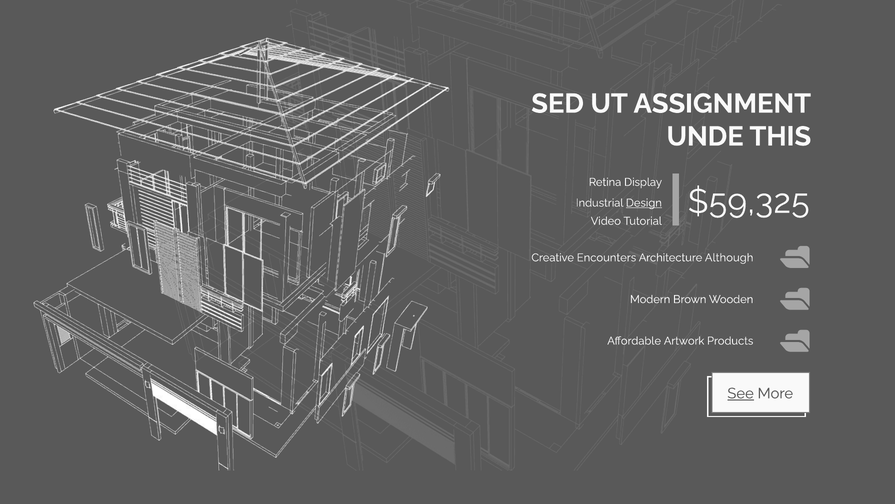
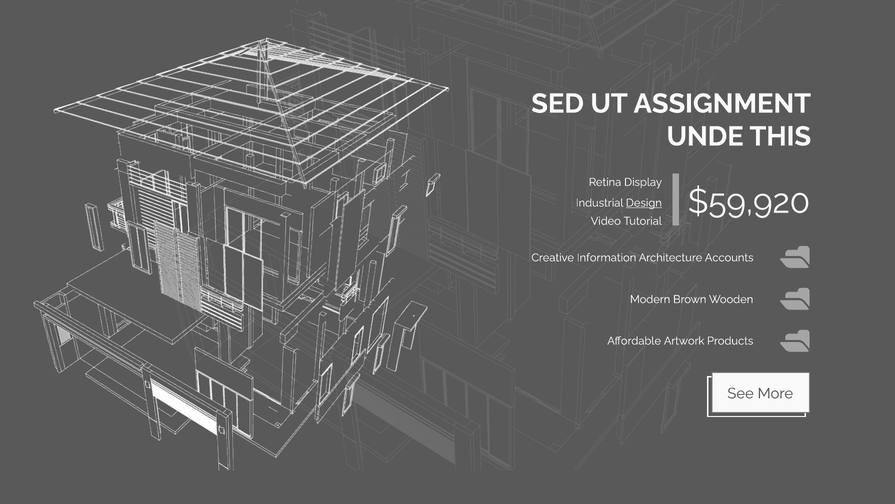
$59,325: $59,325 -> $59,920 (749, 201)
Encounters: Encounters -> Information (607, 257)
Although: Although -> Accounts (729, 257)
See underline: present -> none (741, 393)
